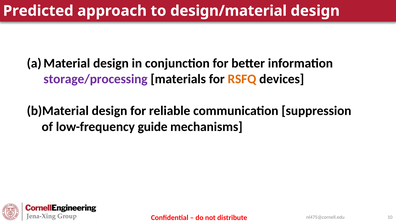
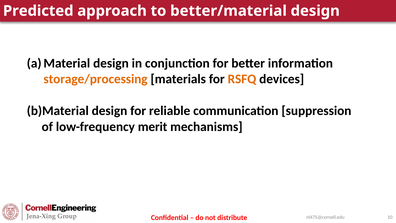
design/material: design/material -> better/material (228, 11)
storage/processing colour: purple -> orange (96, 79)
guide: guide -> merit (153, 127)
